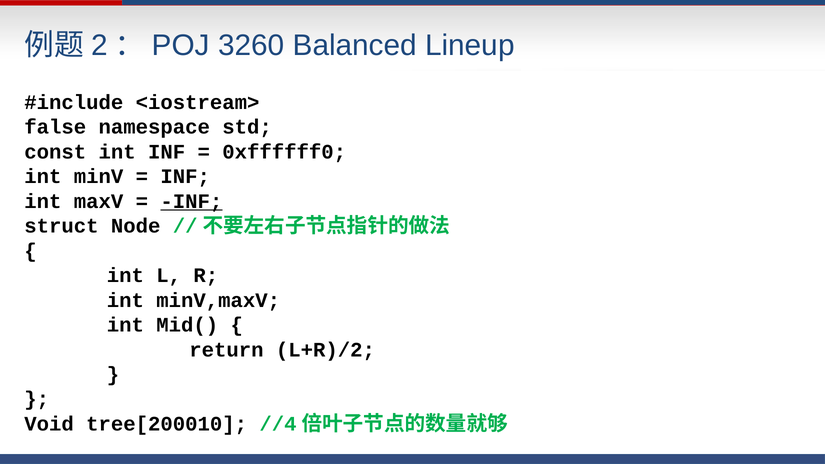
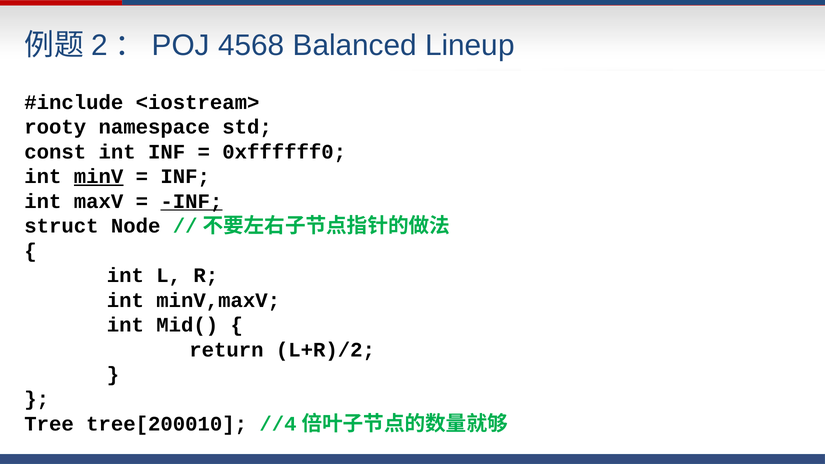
3260: 3260 -> 4568 (251, 45)
false: false -> rooty (55, 127)
minV underline: none -> present (99, 177)
Void: Void -> Tree (49, 424)
